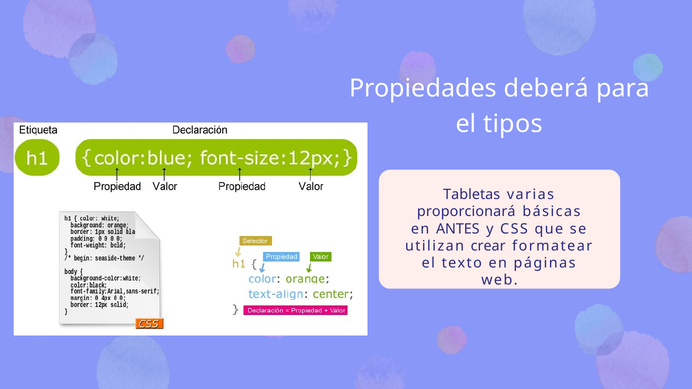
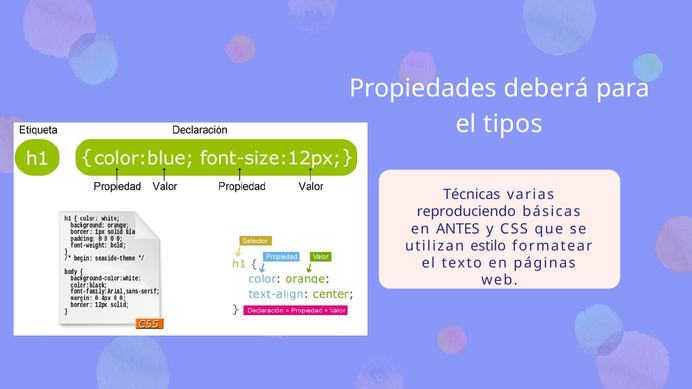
Tabletas: Tabletas -> Técnicas (472, 195)
proporcionará: proporcionará -> reproduciendo (466, 212)
crear: crear -> estilo (488, 246)
